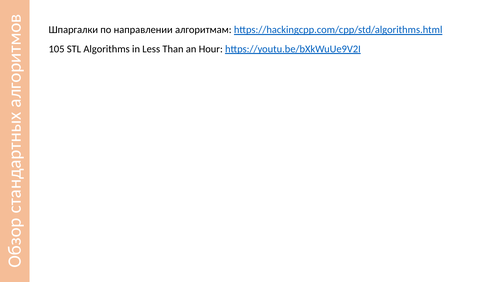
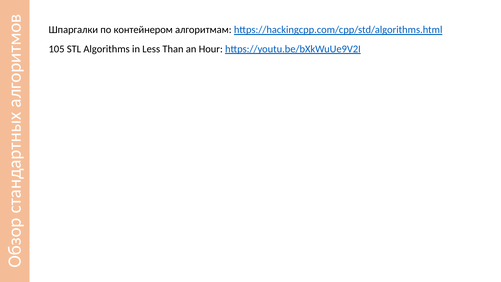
направлении: направлении -> контейнером (143, 30)
